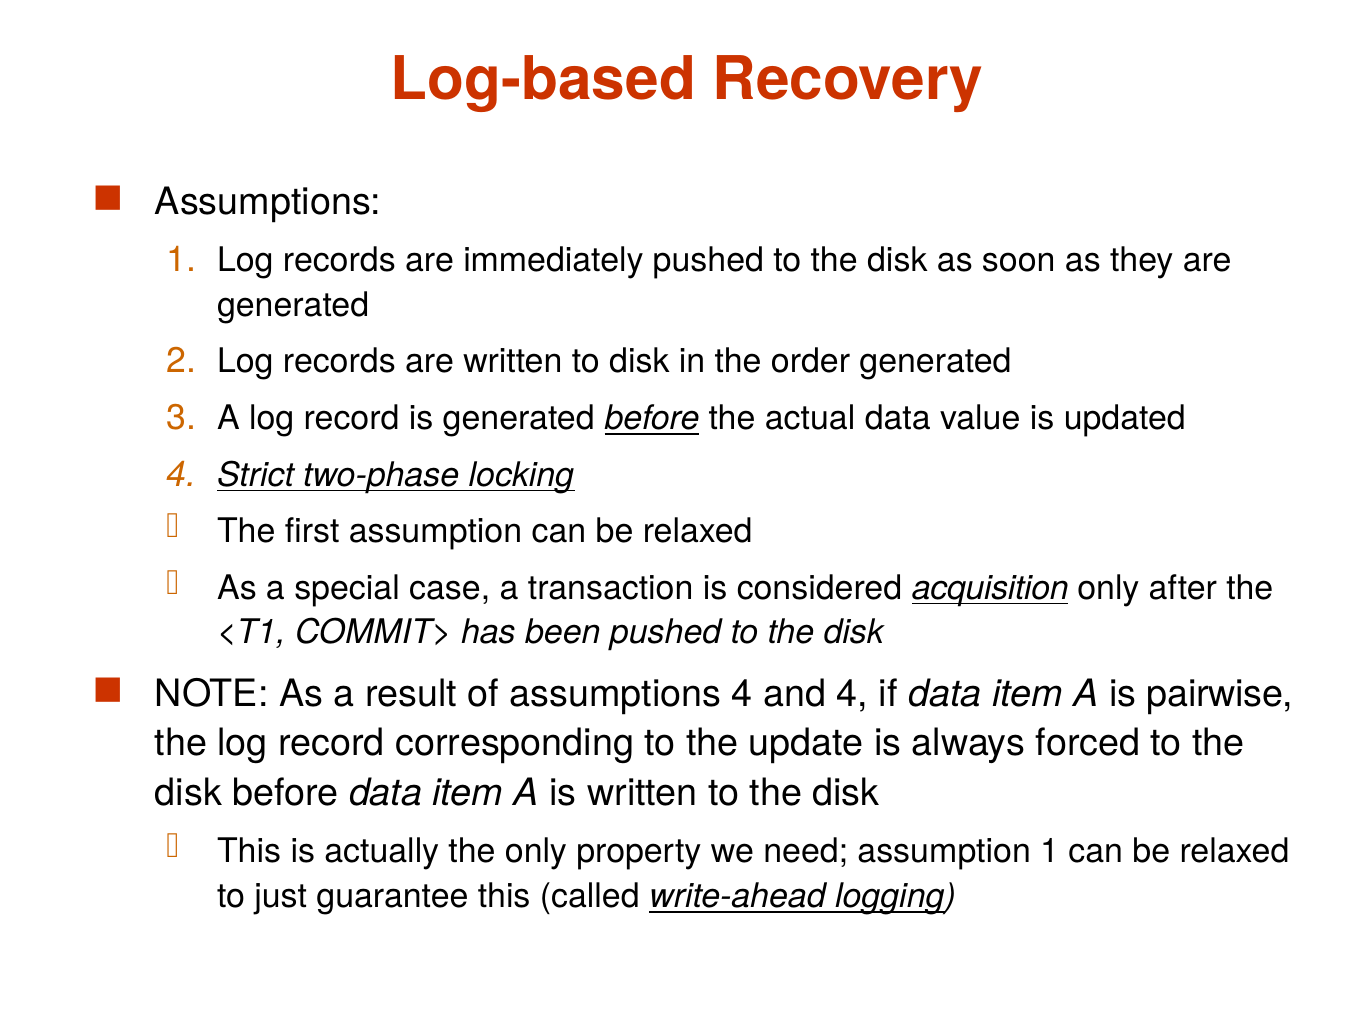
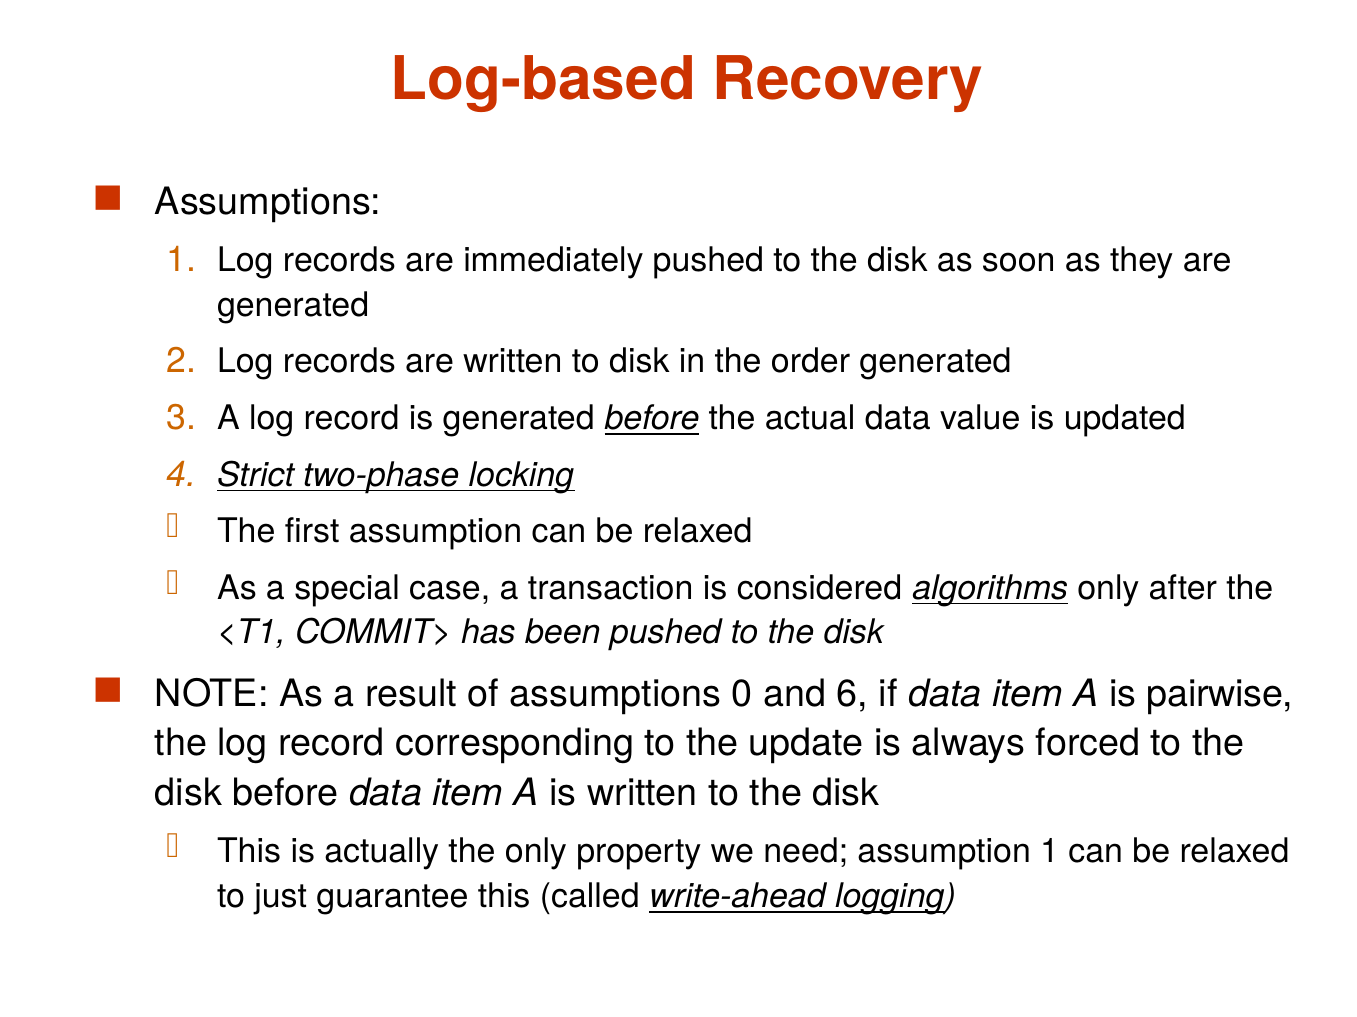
acquisition: acquisition -> algorithms (990, 589)
assumptions 4: 4 -> 0 (742, 694)
and 4: 4 -> 6 (852, 694)
